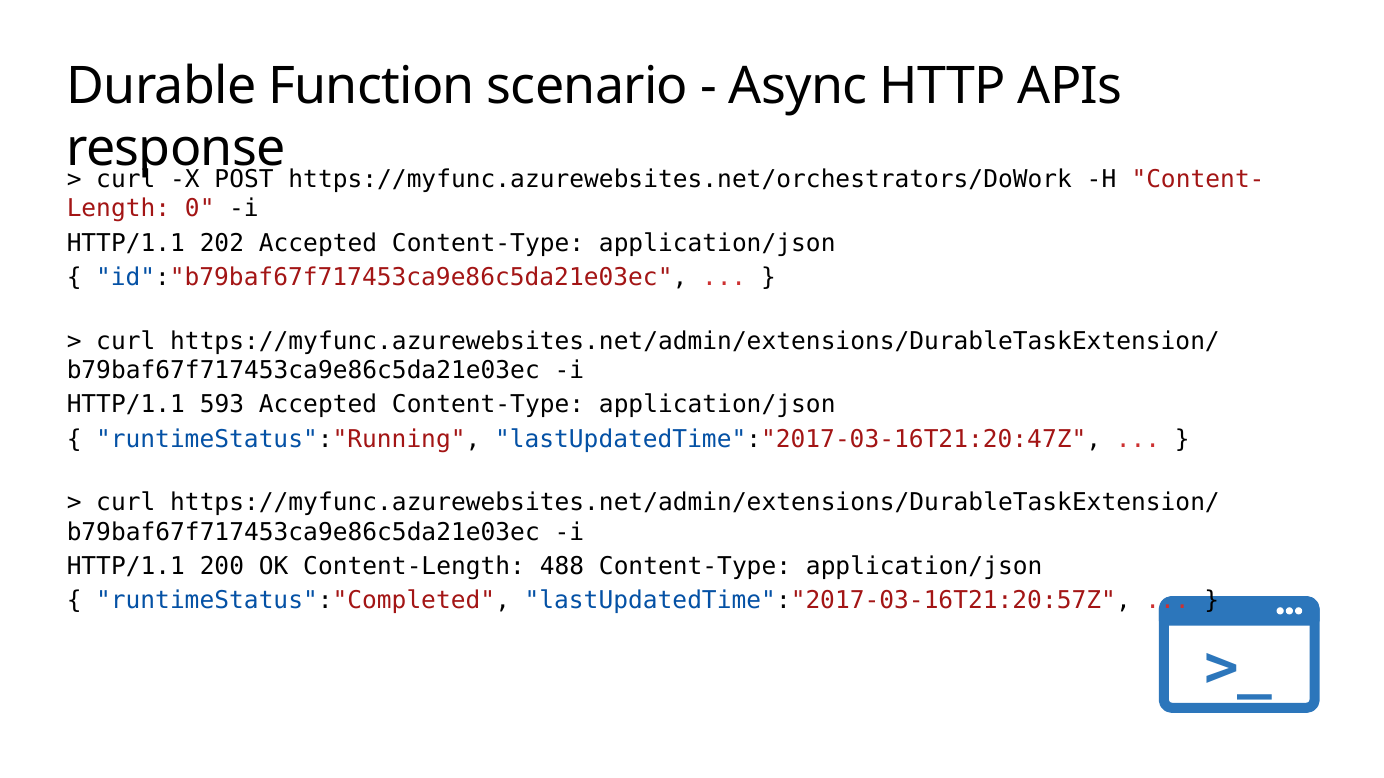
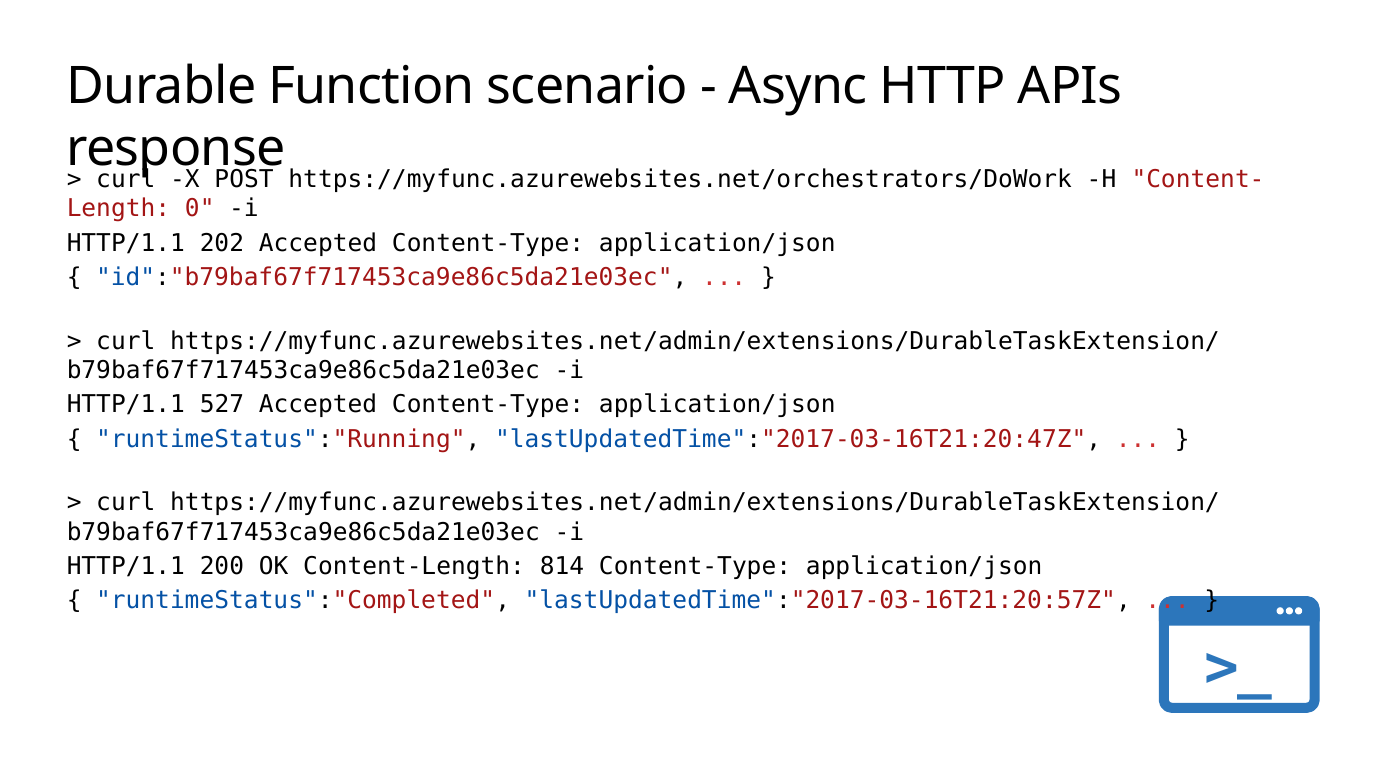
593: 593 -> 527 (222, 405)
488: 488 -> 814 (562, 567)
